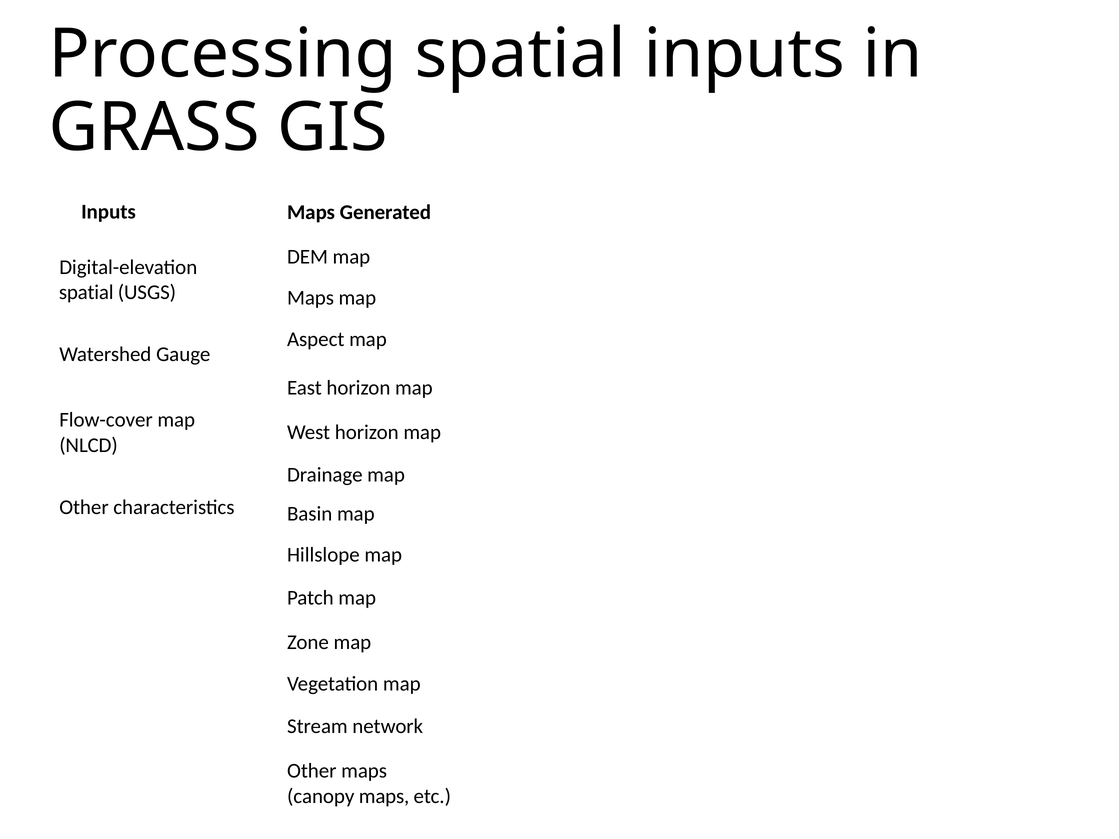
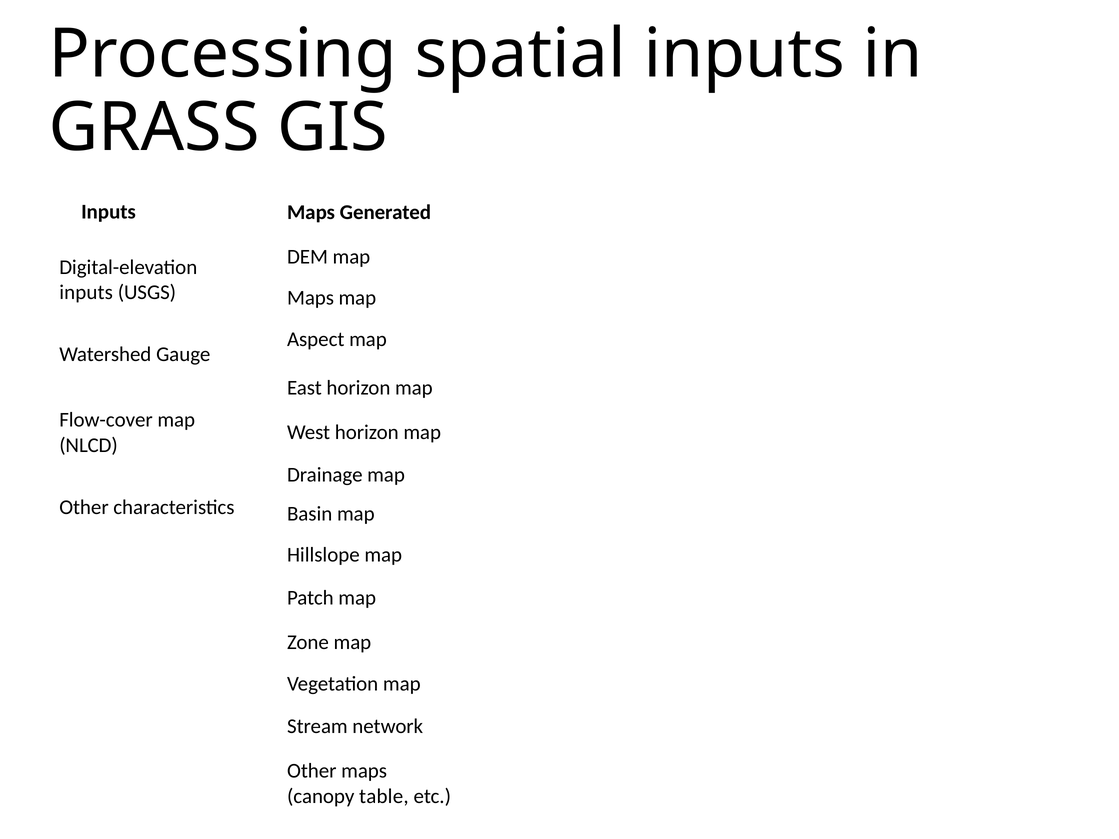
spatial: spatial -> inputs (86, 293)
canopy maps: maps -> table (384, 796)
